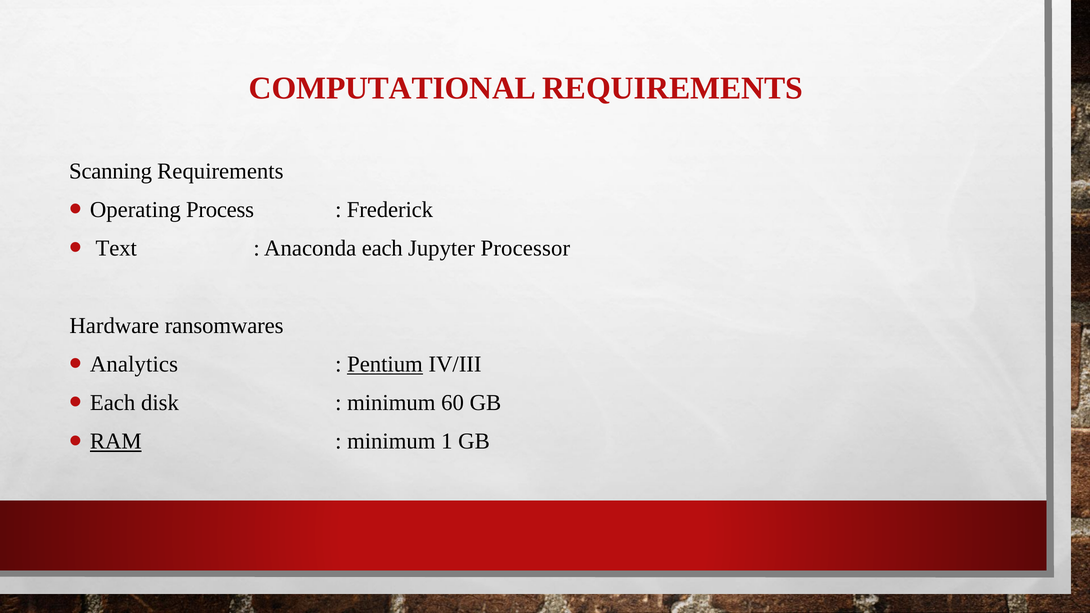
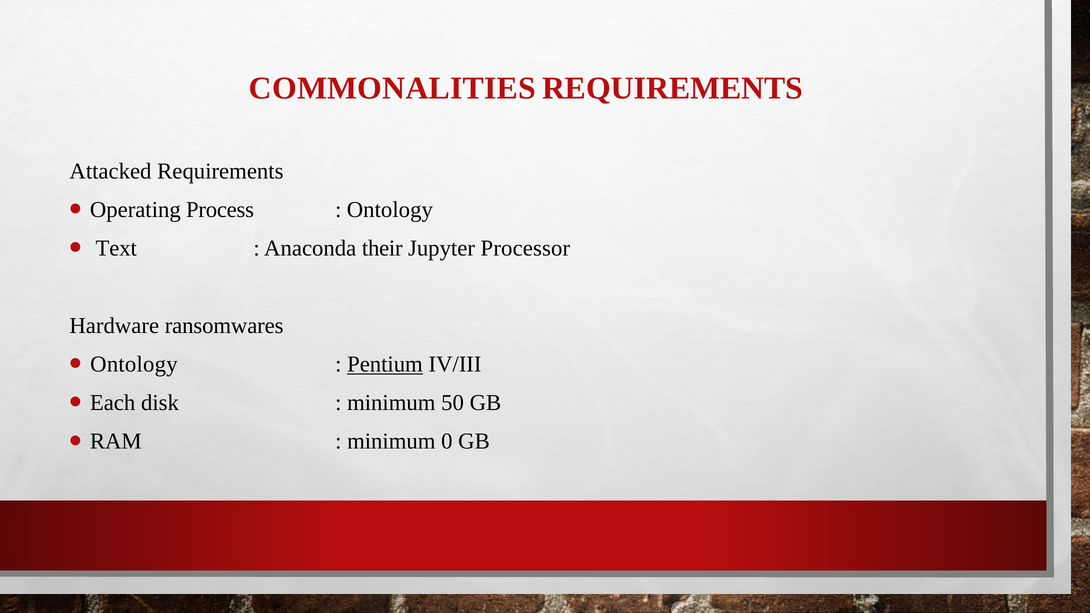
COMPUTATIONAL: COMPUTATIONAL -> COMMONALITIES (392, 88)
Scanning: Scanning -> Attacked (110, 171)
Frederick: Frederick -> Ontology (390, 210)
Anaconda each: each -> their (382, 248)
Analytics: Analytics -> Ontology (134, 364)
60: 60 -> 50 (453, 403)
RAM underline: present -> none (116, 442)
1: 1 -> 0 (447, 442)
